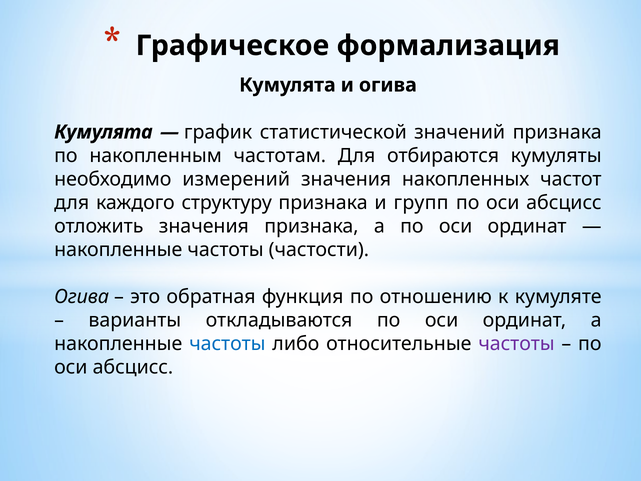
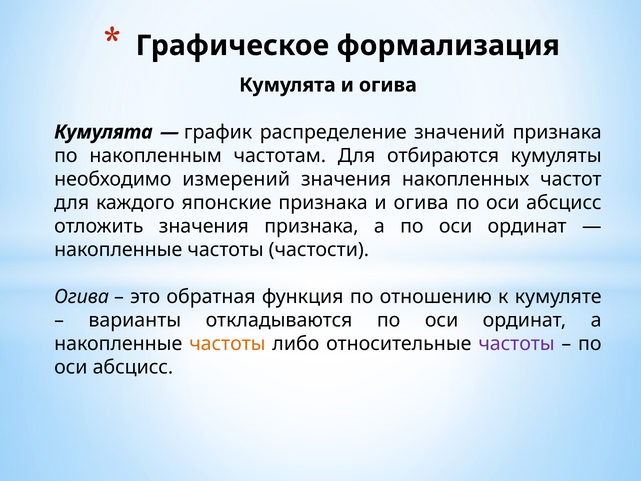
статистической: статистической -> распределение (333, 132)
структуру: структуру -> японские (227, 202)
признака и групп: групп -> огива (421, 202)
частоты colour: blue -> orange (227, 343)
